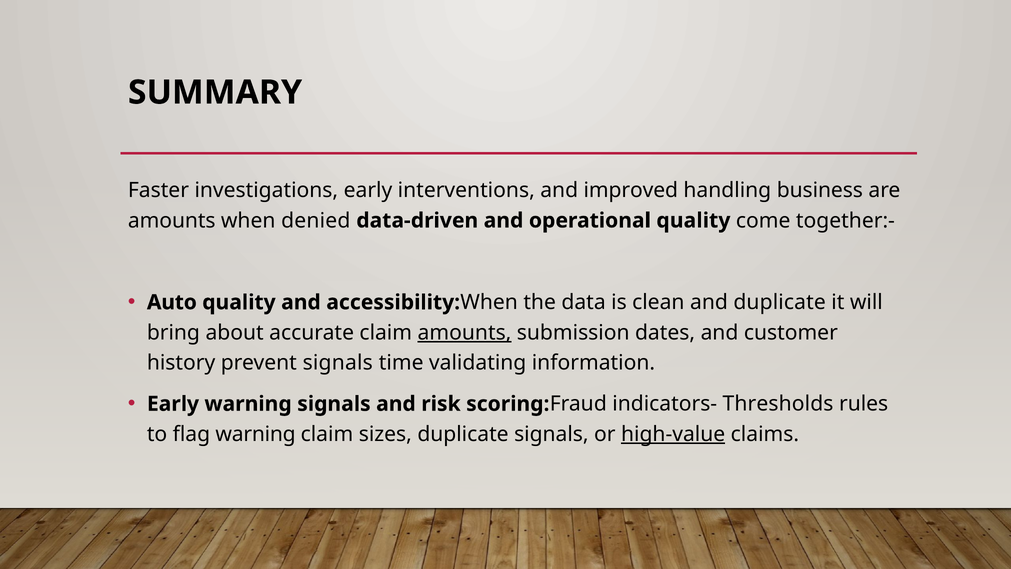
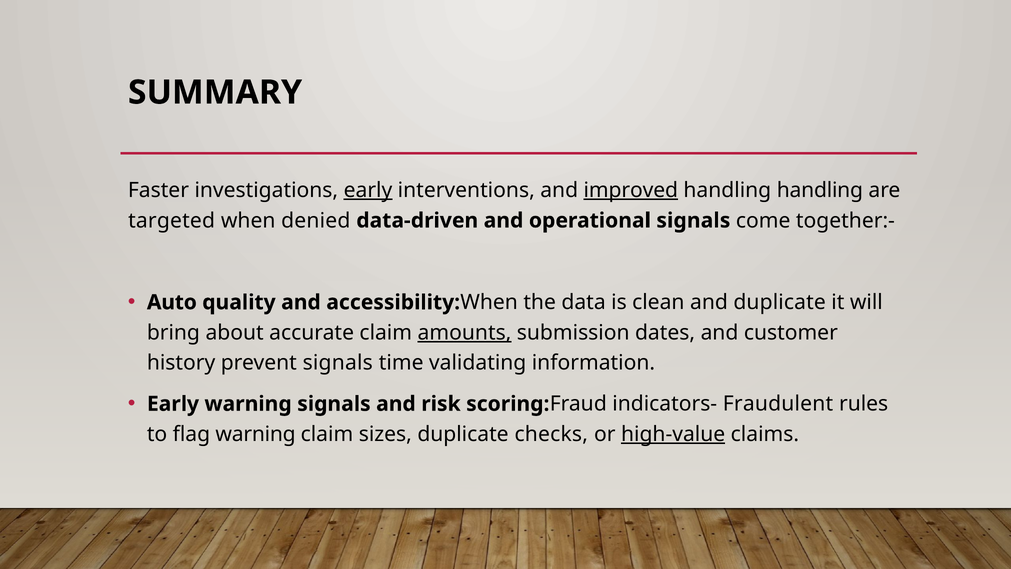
early underline: none -> present (368, 190)
improved underline: none -> present (631, 190)
handling business: business -> handling (820, 190)
amounts: amounts -> targeted (172, 220)
operational quality: quality -> signals (693, 220)
Thresholds: Thresholds -> Fraudulent (778, 404)
duplicate signals: signals -> checks (551, 434)
